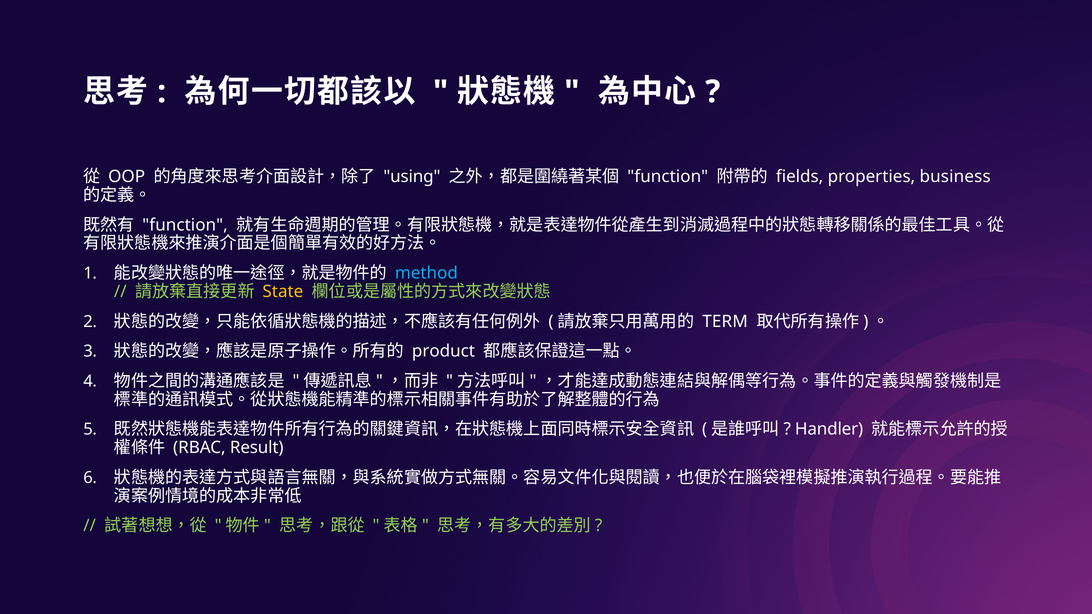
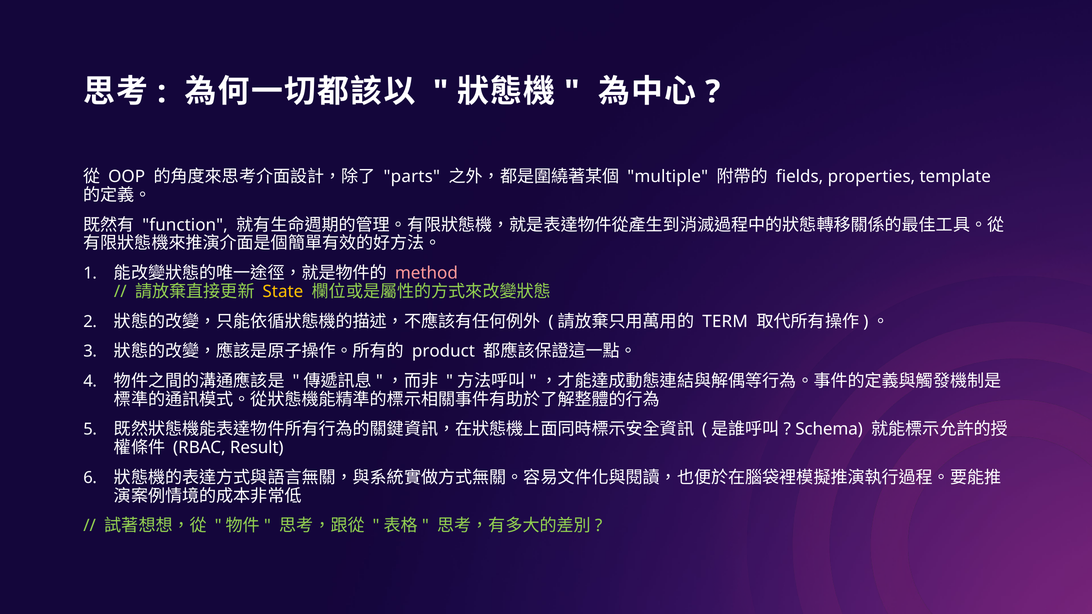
using: using -> parts (412, 177)
function: function -> multiple (668, 177)
business: business -> template (955, 177)
method colour: light blue -> pink (426, 273)
Handler: Handler -> Schema (829, 429)
